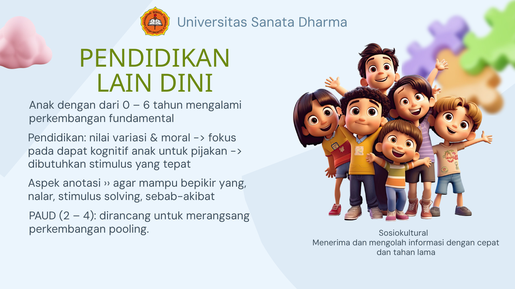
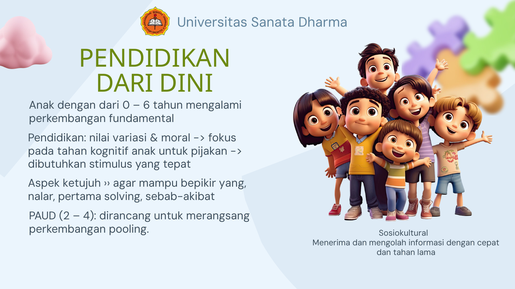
LAIN: LAIN -> DARI (125, 84)
pada dapat: dapat -> tahan (72, 151)
anotasi: anotasi -> ketujuh (82, 184)
nalar stimulus: stimulus -> pertama (80, 197)
